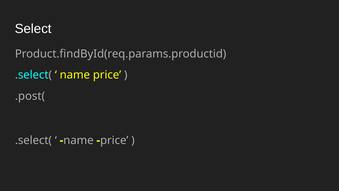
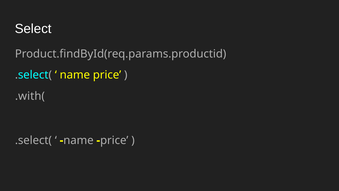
.post(: .post( -> .with( (30, 96)
